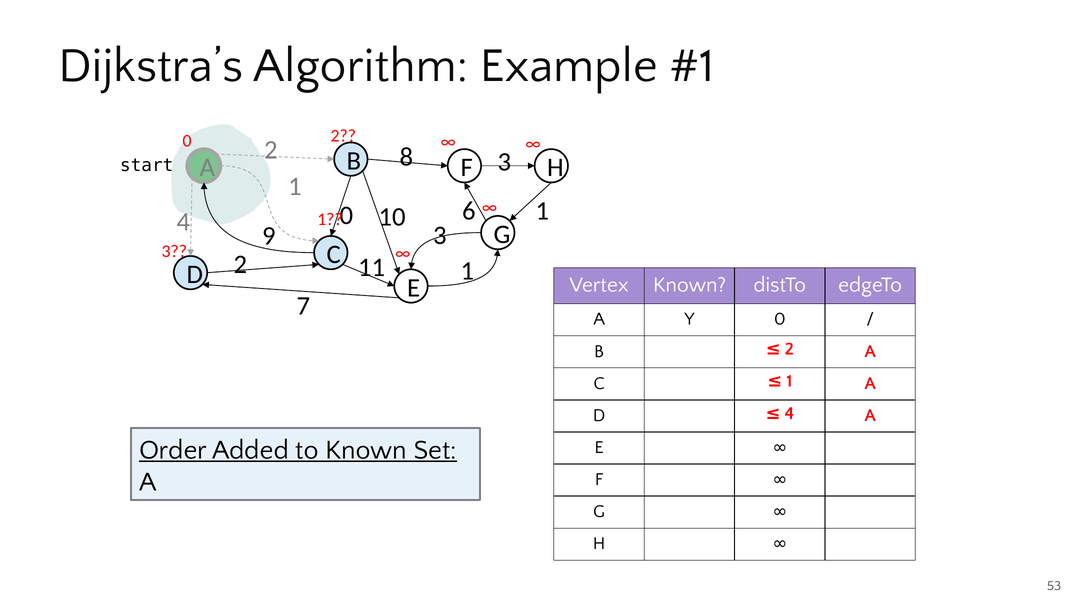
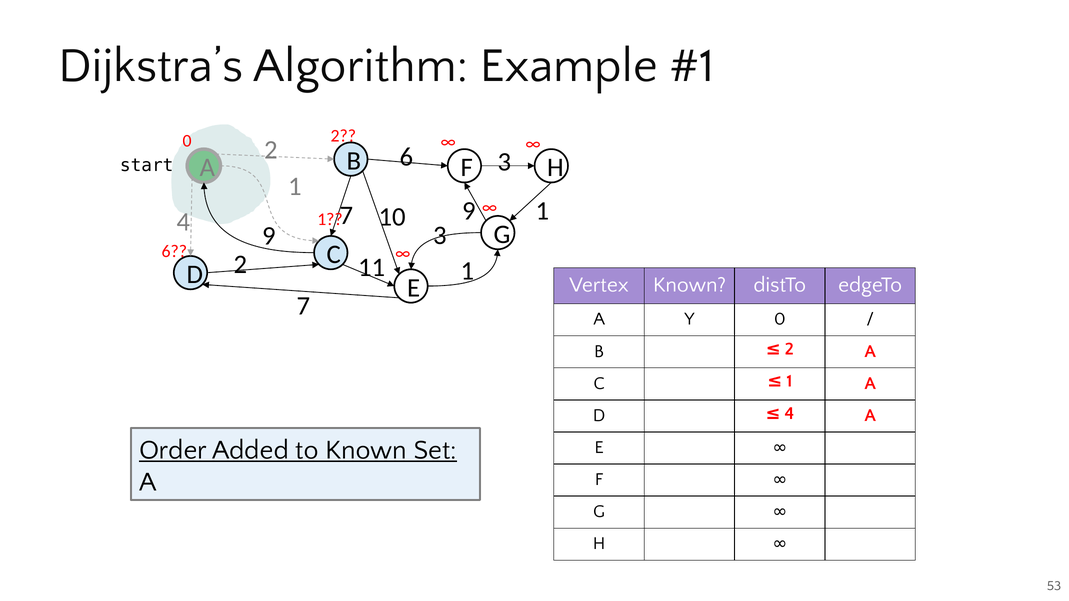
2 8: 8 -> 6 (406, 157)
10 6: 6 -> 9 (469, 211)
4 0: 0 -> 7 (347, 215)
3: 3 -> 6 (174, 251)
